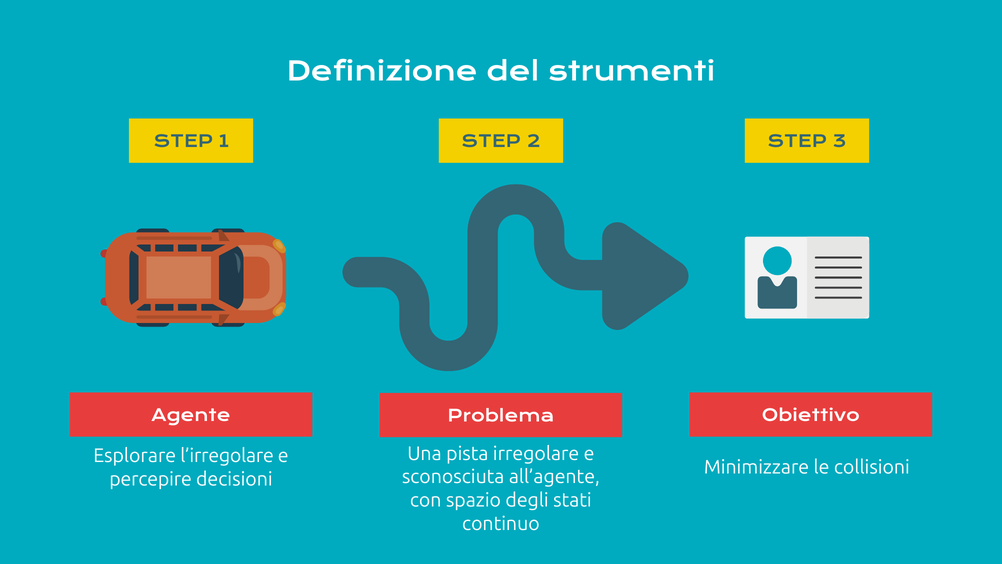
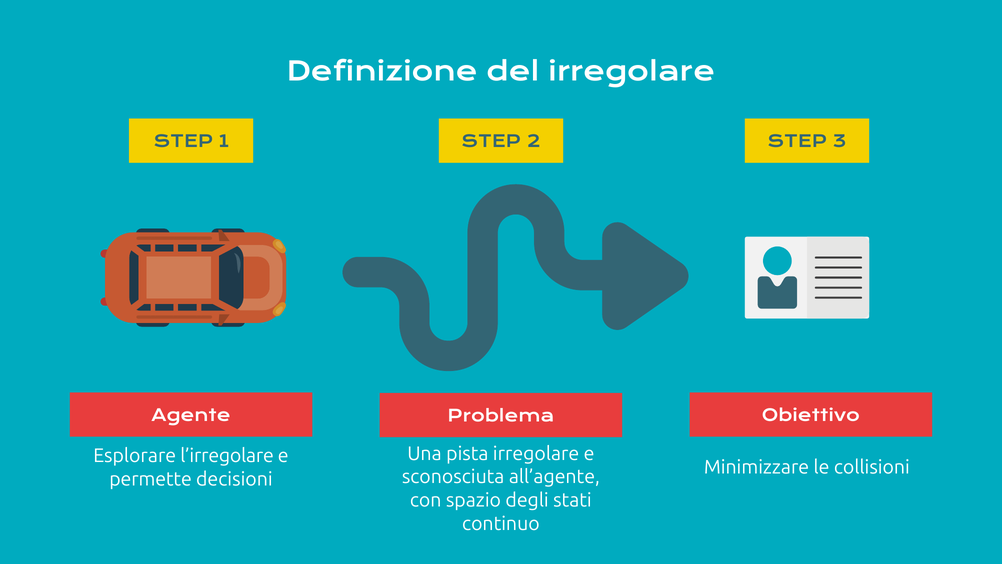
del strumenti: strumenti -> irregolare (632, 72)
percepire: percepire -> permette (151, 479)
